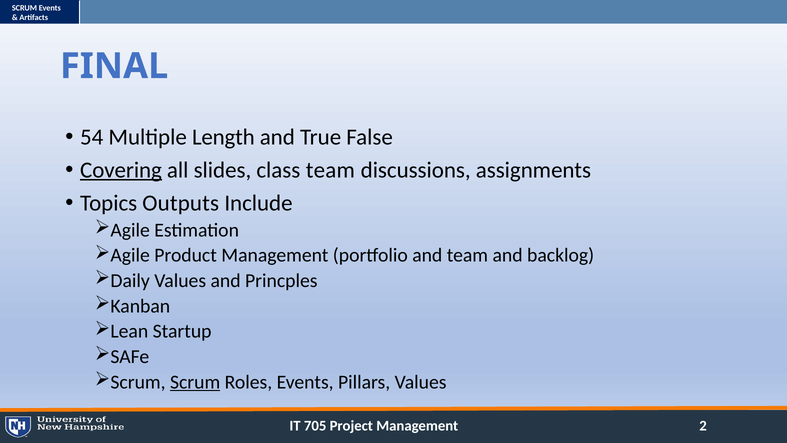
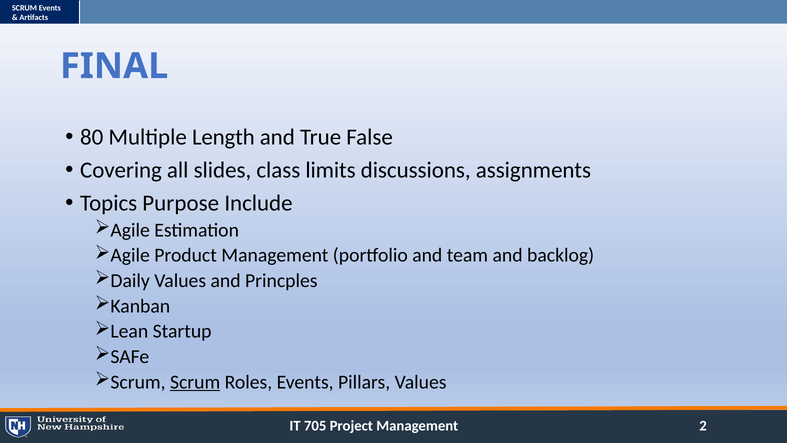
54: 54 -> 80 (92, 137)
Covering underline: present -> none (121, 170)
class team: team -> limits (331, 170)
Outputs: Outputs -> Purpose (181, 203)
